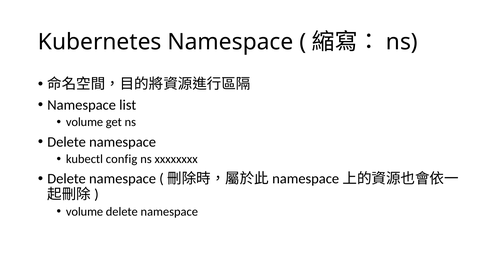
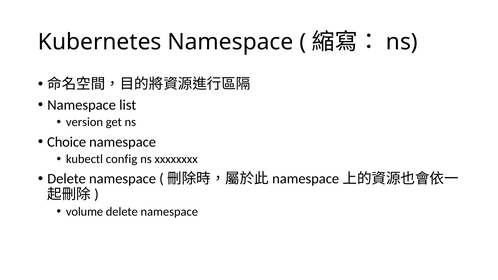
volume: volume -> version (84, 122)
Delete: Delete -> Choice (67, 142)
